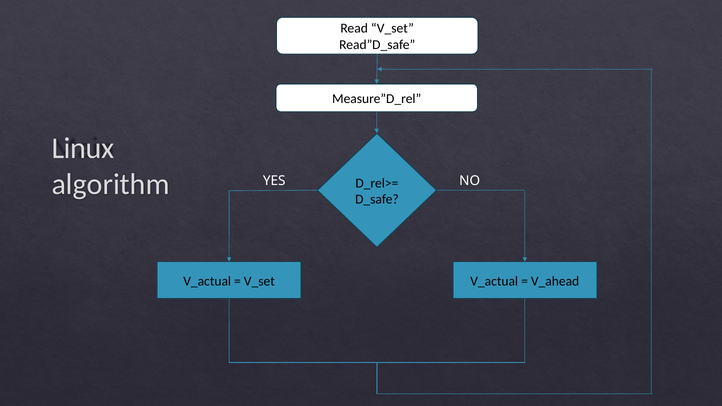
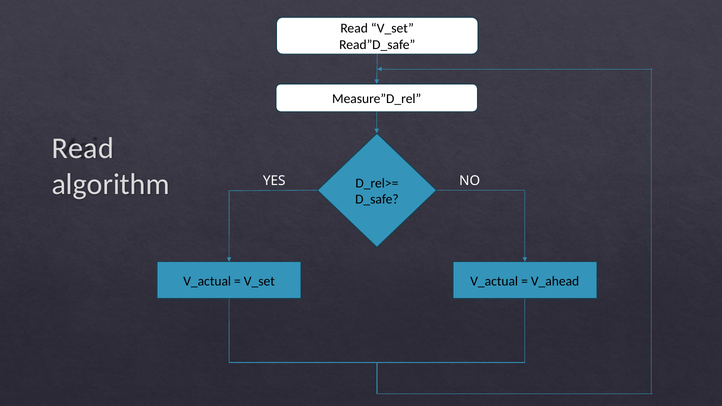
Linux: Linux -> Read (83, 148)
